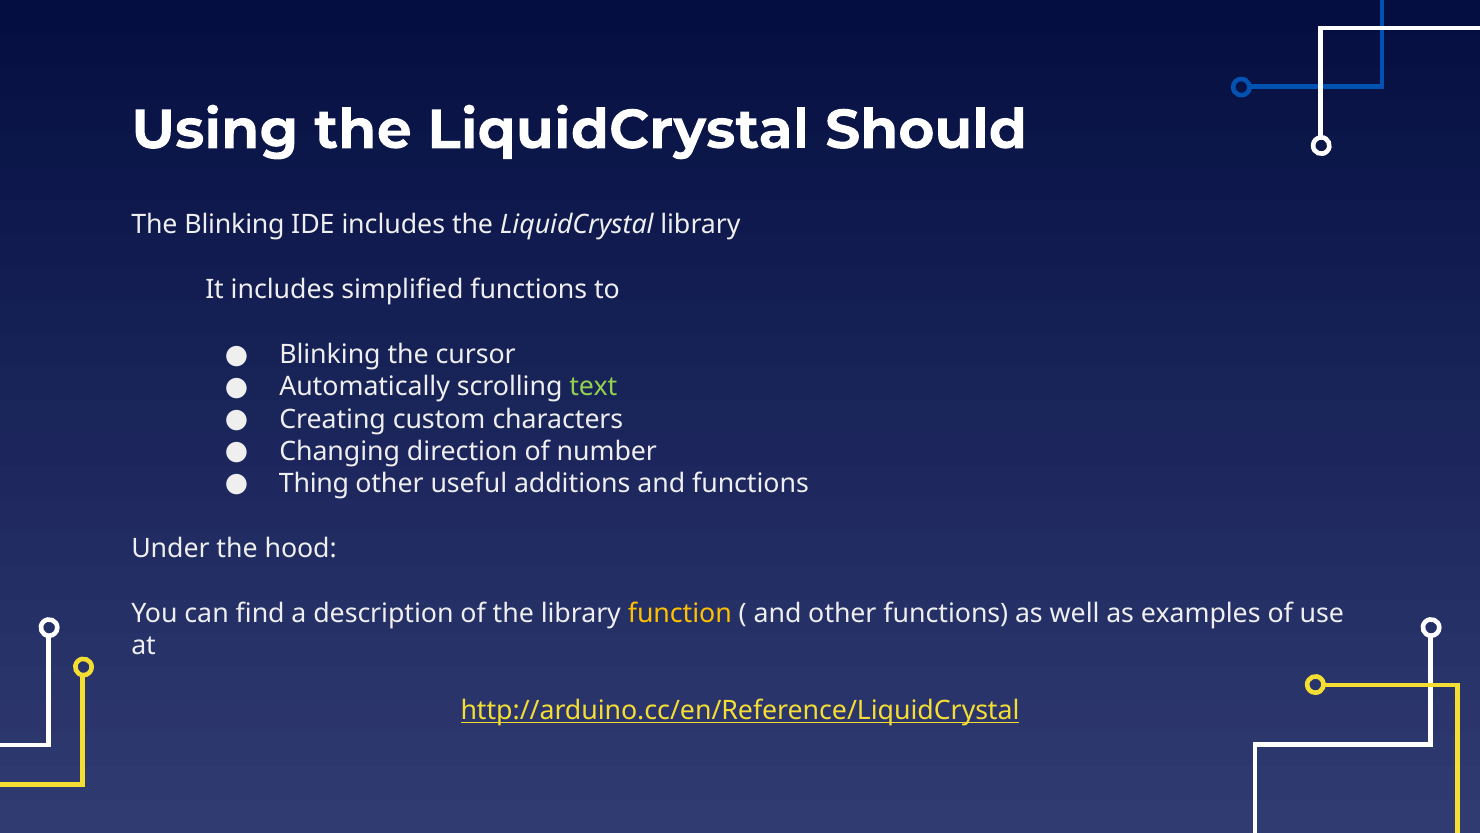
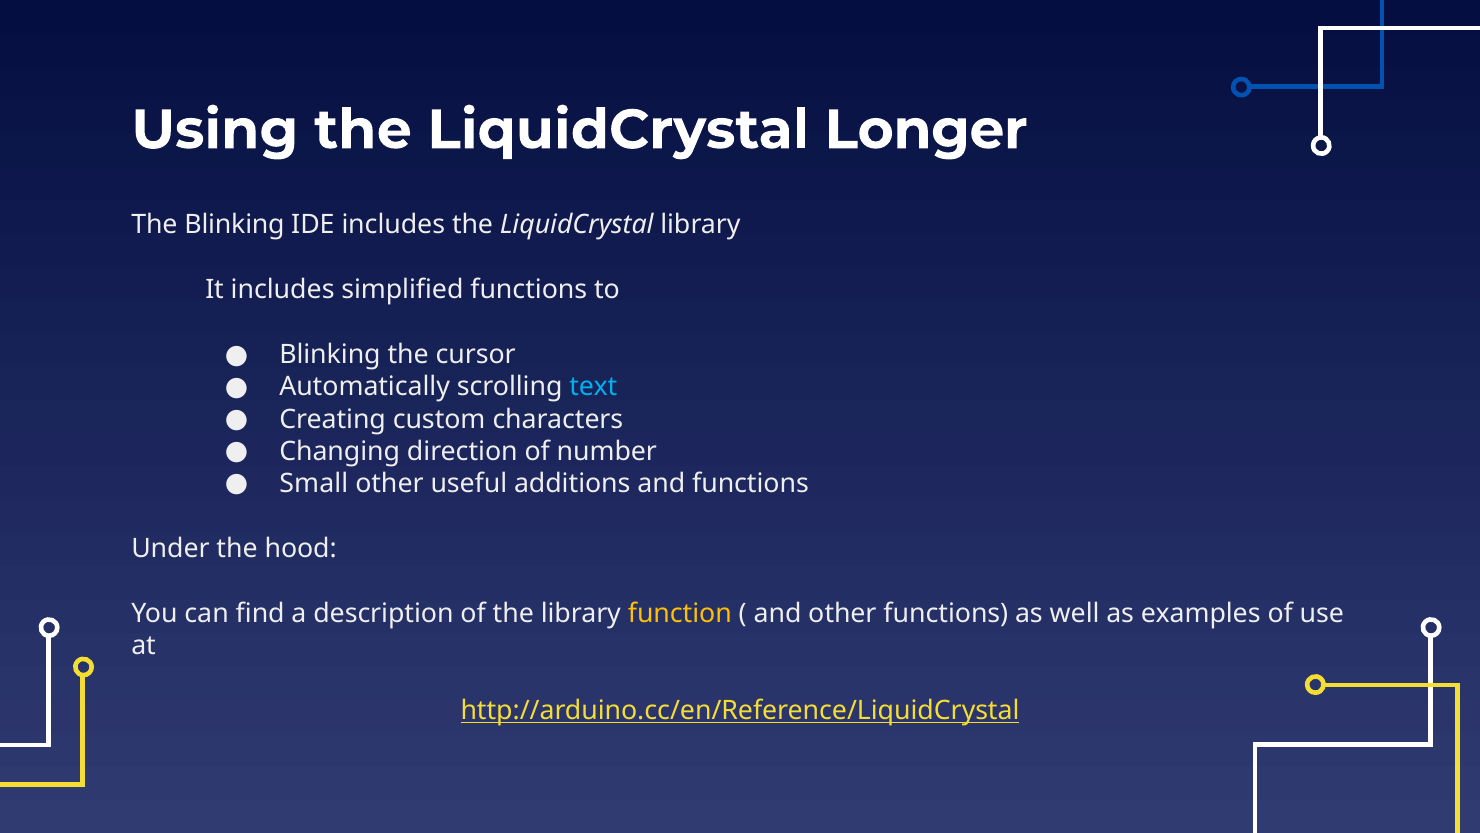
Should: Should -> Longer (926, 130)
text colour: light green -> light blue (593, 387)
Thing: Thing -> Small (314, 483)
